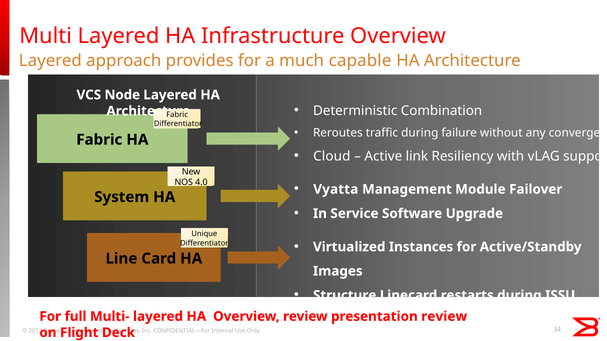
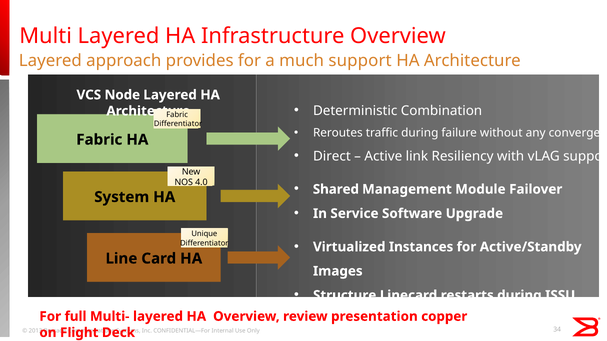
much capable: capable -> support (360, 61)
Cloud: Cloud -> Direct (332, 156)
Vyatta: Vyatta -> Shared (336, 190)
presentation review: review -> copper (444, 317)
